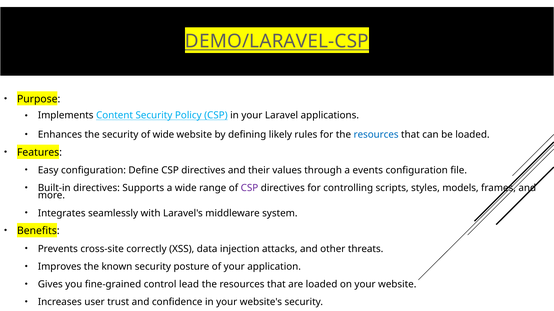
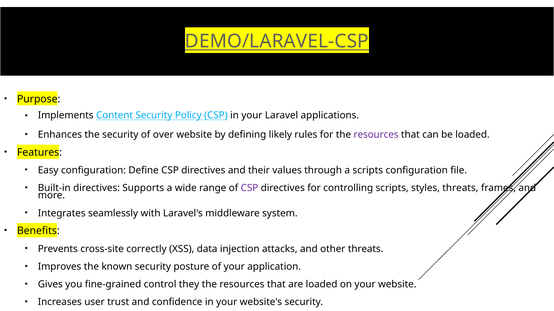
of wide: wide -> over (163, 135)
resources colour: blue -> purple (376, 135)
a events: events -> scripts (368, 171)
styles models: models -> threats (460, 188)
lead: lead -> they (189, 285)
